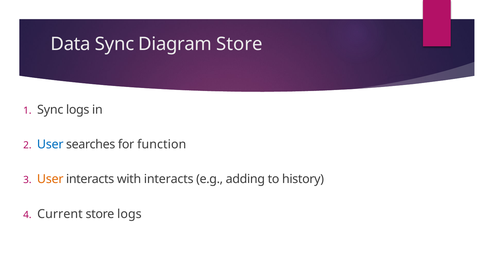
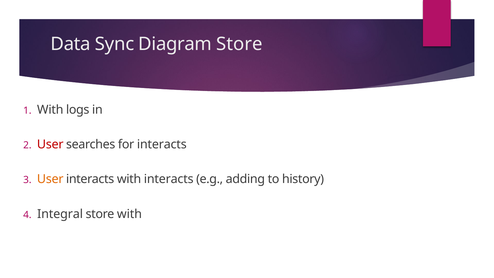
Sync: Sync -> With (50, 110)
User colour: blue -> red (50, 144)
for function: function -> interacts (162, 144)
Current: Current -> Integral (60, 214)
store logs: logs -> with (129, 214)
